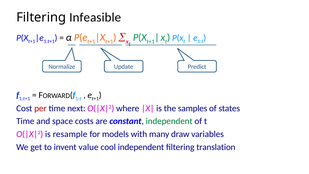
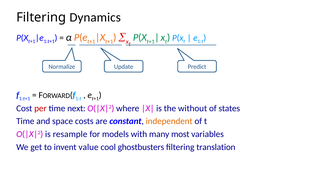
Infeasible: Infeasible -> Dynamics (95, 17)
samples: samples -> without (193, 108)
independent colour: green -> orange (169, 121)
draw: draw -> most (180, 134)
cool independent: independent -> ghostbusters (141, 147)
